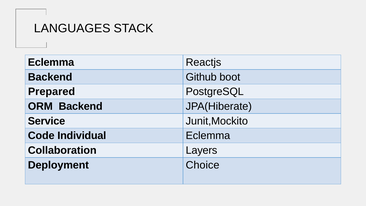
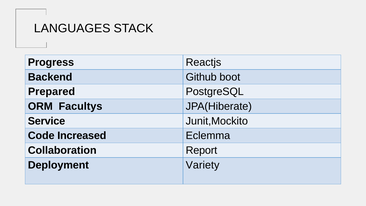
Eclemma: Eclemma -> Progress (51, 62)
ORM Backend: Backend -> Facultys (81, 106)
Individual: Individual -> Increased (82, 136)
Layers: Layers -> Report (201, 150)
Choice: Choice -> Variety (203, 165)
